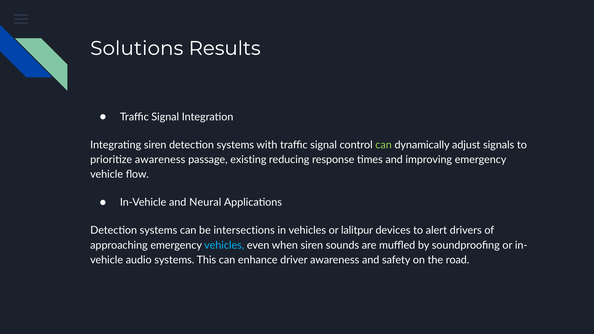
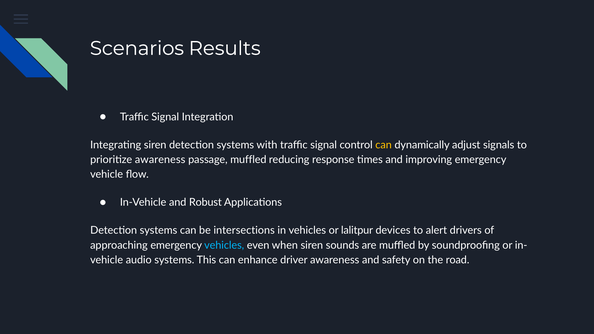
Solutions: Solutions -> Scenarios (137, 48)
can colour: light green -> yellow (384, 145)
passage existing: existing -> muffled (248, 160)
Neural: Neural -> Robust (205, 202)
